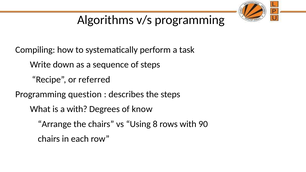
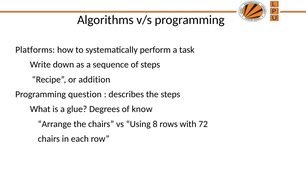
Compiling: Compiling -> Platforms (35, 50)
referred: referred -> addition (94, 80)
a with: with -> glue (77, 109)
90: 90 -> 72 (203, 124)
